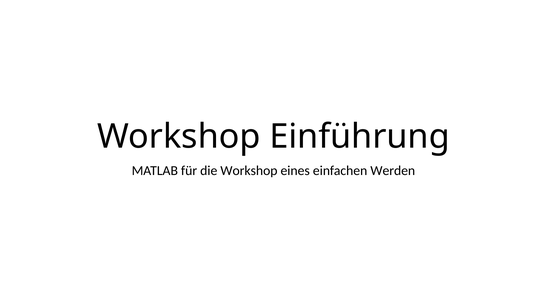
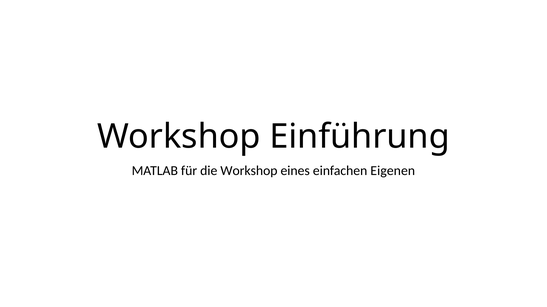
Werden: Werden -> Eigenen (393, 171)
